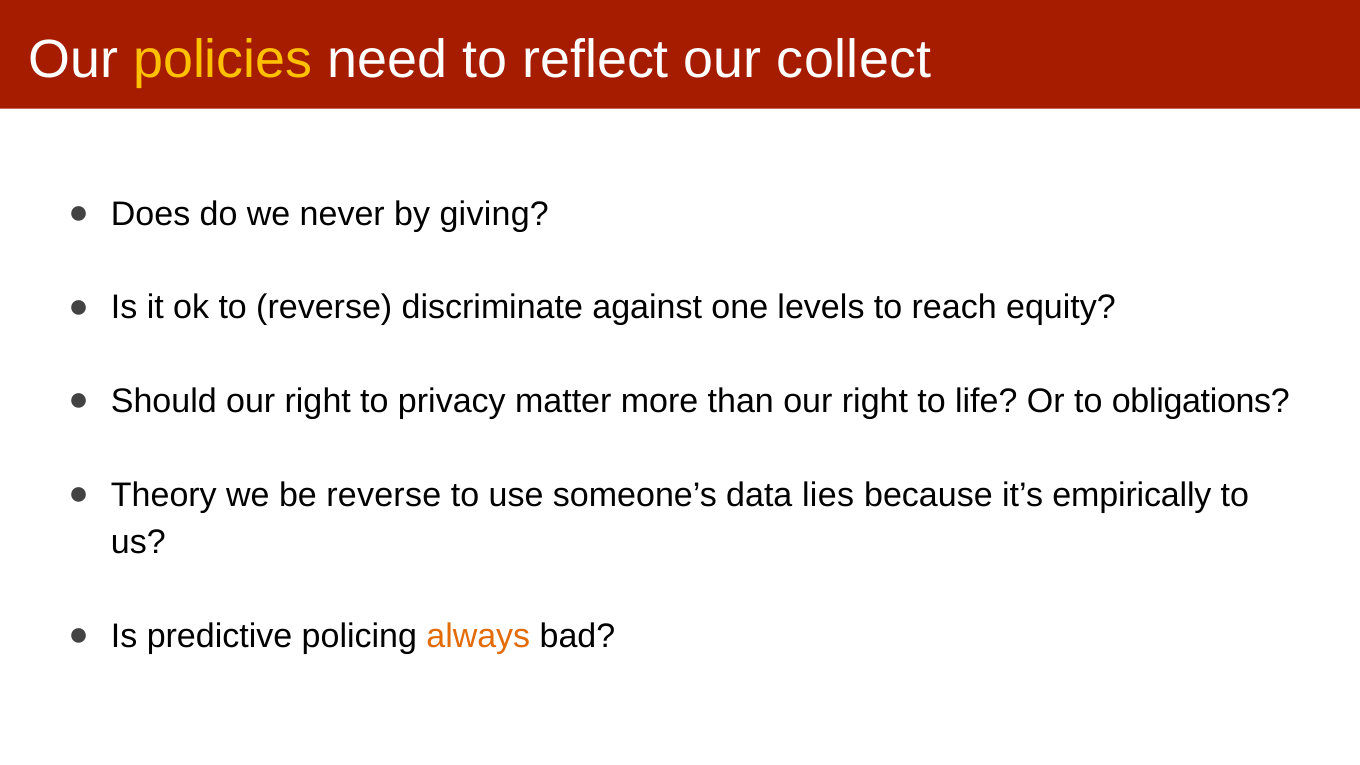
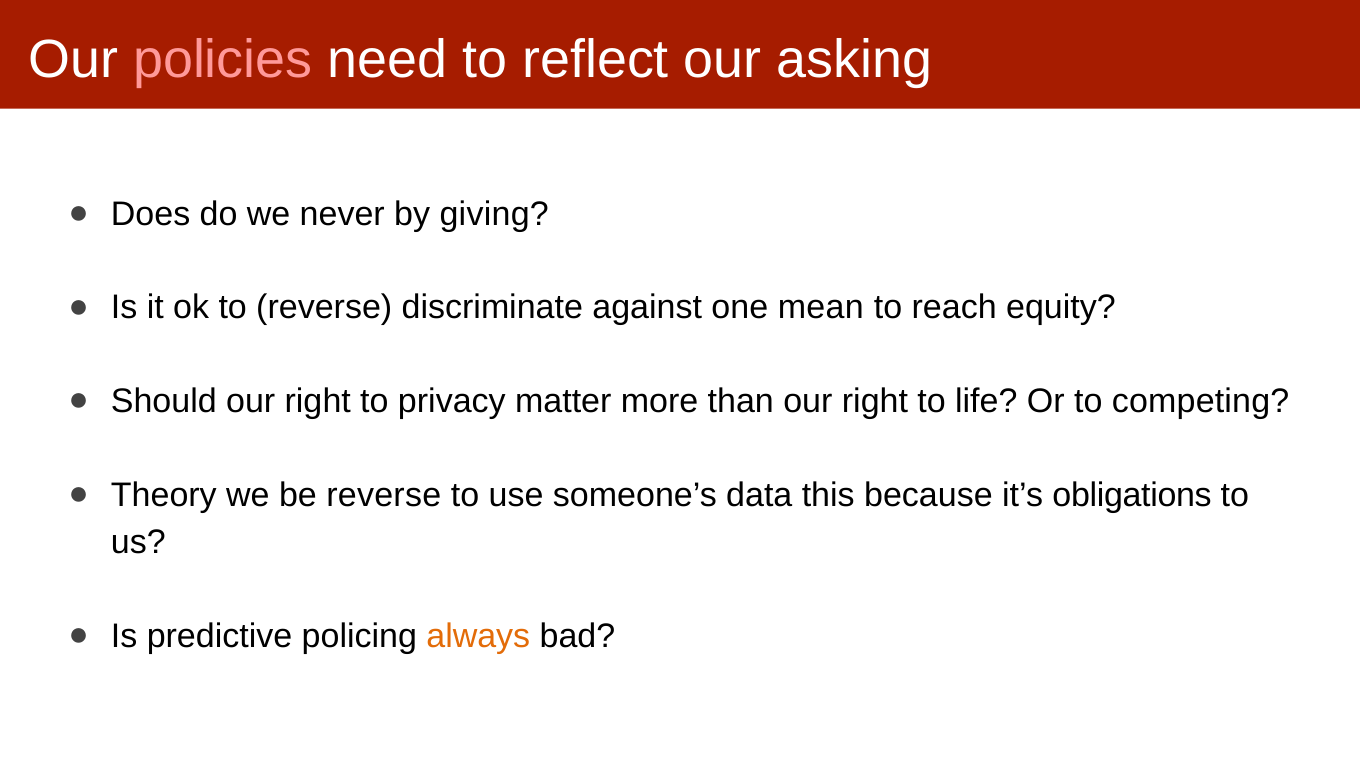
policies colour: yellow -> pink (223, 59)
collect: collect -> asking (855, 59)
levels: levels -> mean (821, 308)
obligations: obligations -> competing (1201, 402)
lies: lies -> this (828, 495)
empirically: empirically -> obligations (1132, 495)
